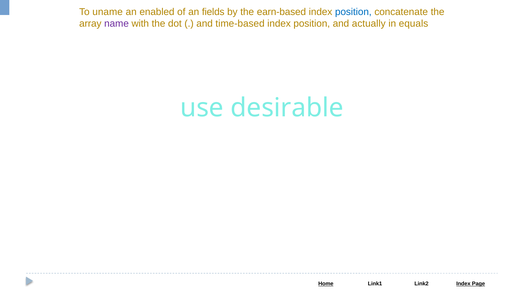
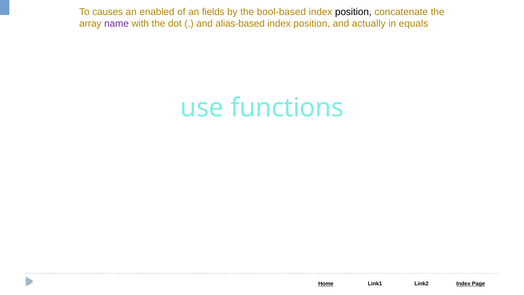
uname: uname -> causes (108, 12)
earn-based: earn-based -> bool-based (281, 12)
position colour: blue -> black (353, 12)
time-based: time-based -> alias-based (240, 24)
desirable: desirable -> functions (287, 108)
